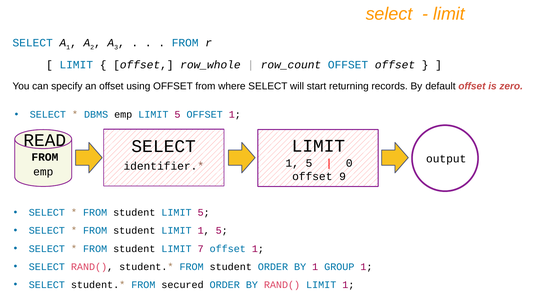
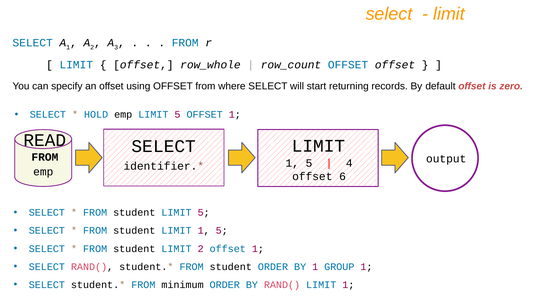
DBMS: DBMS -> HOLD (96, 115)
0: 0 -> 4 (349, 163)
9: 9 -> 6 (343, 177)
LIMIT 7: 7 -> 2 (201, 249)
secured: secured -> minimum (183, 285)
